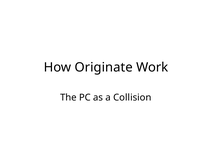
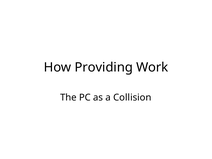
Originate: Originate -> Providing (104, 67)
